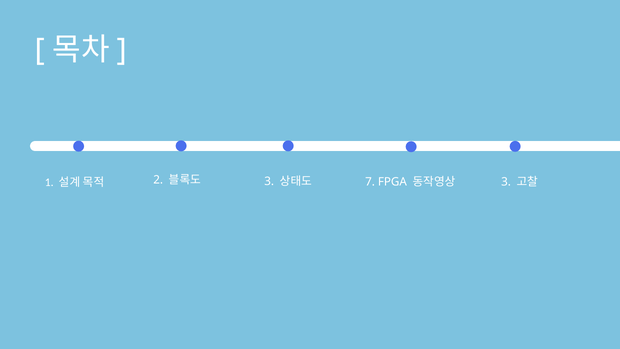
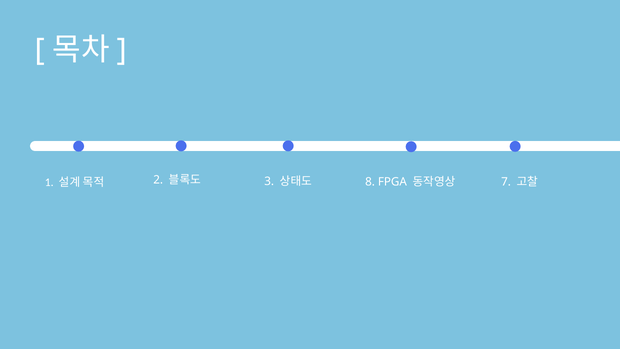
7: 7 -> 8 (370, 182)
3: 3 -> 7 (506, 182)
